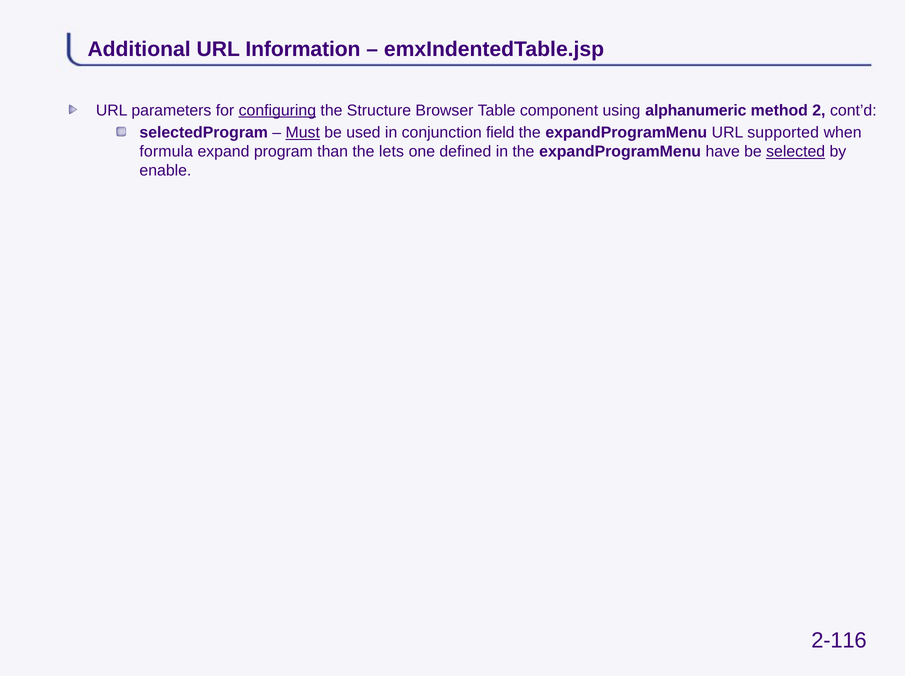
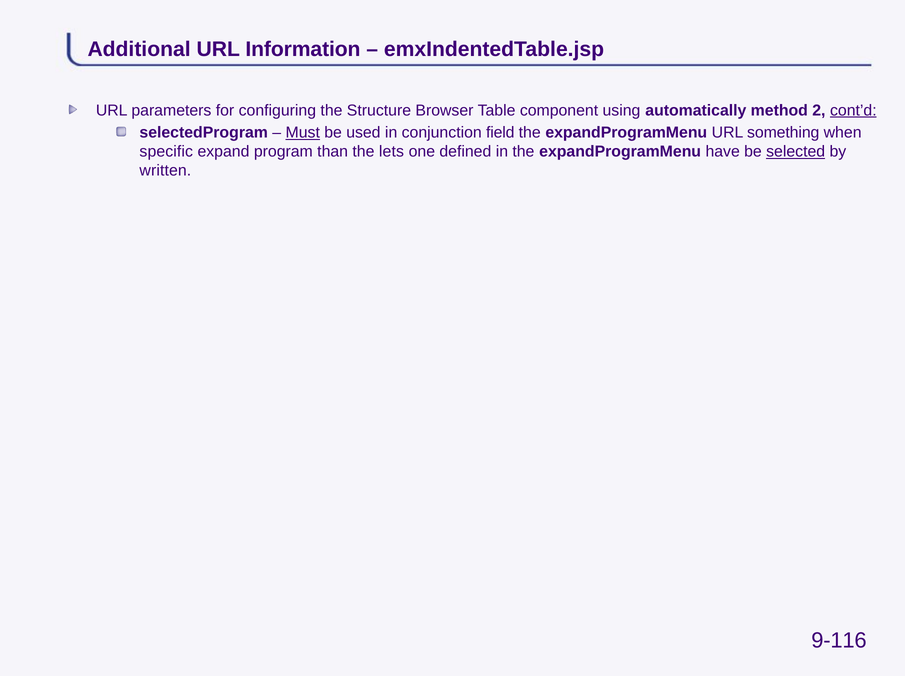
configuring underline: present -> none (277, 110)
alphanumeric: alphanumeric -> automatically (696, 110)
cont’d underline: none -> present (853, 110)
supported: supported -> something (783, 133)
formula: formula -> specific (166, 152)
enable: enable -> written (165, 171)
2-116: 2-116 -> 9-116 (839, 641)
